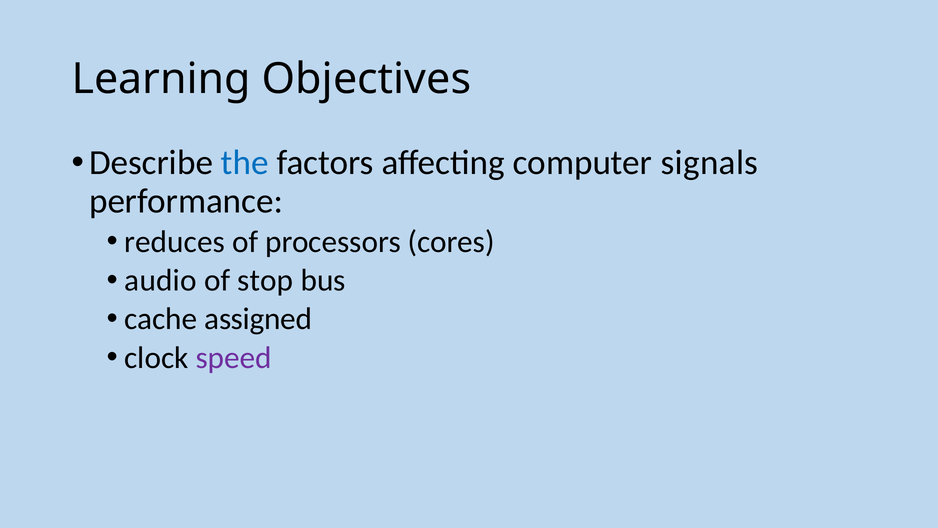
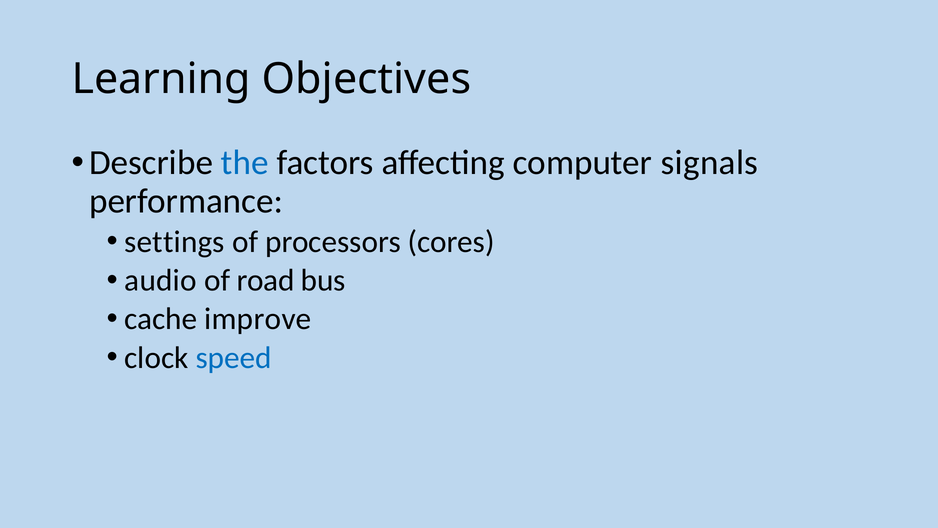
reduces: reduces -> settings (174, 242)
stop: stop -> road (266, 280)
assigned: assigned -> improve (258, 319)
speed colour: purple -> blue (234, 358)
